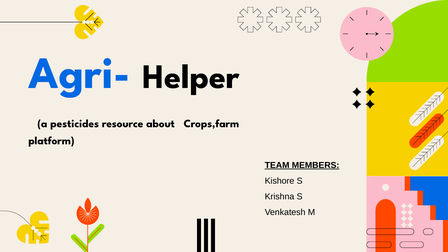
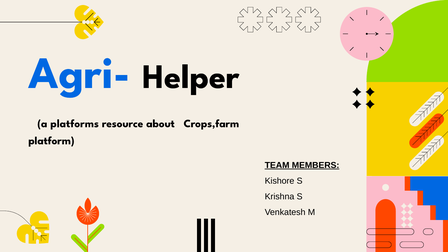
pesticides: pesticides -> platforms (75, 123)
